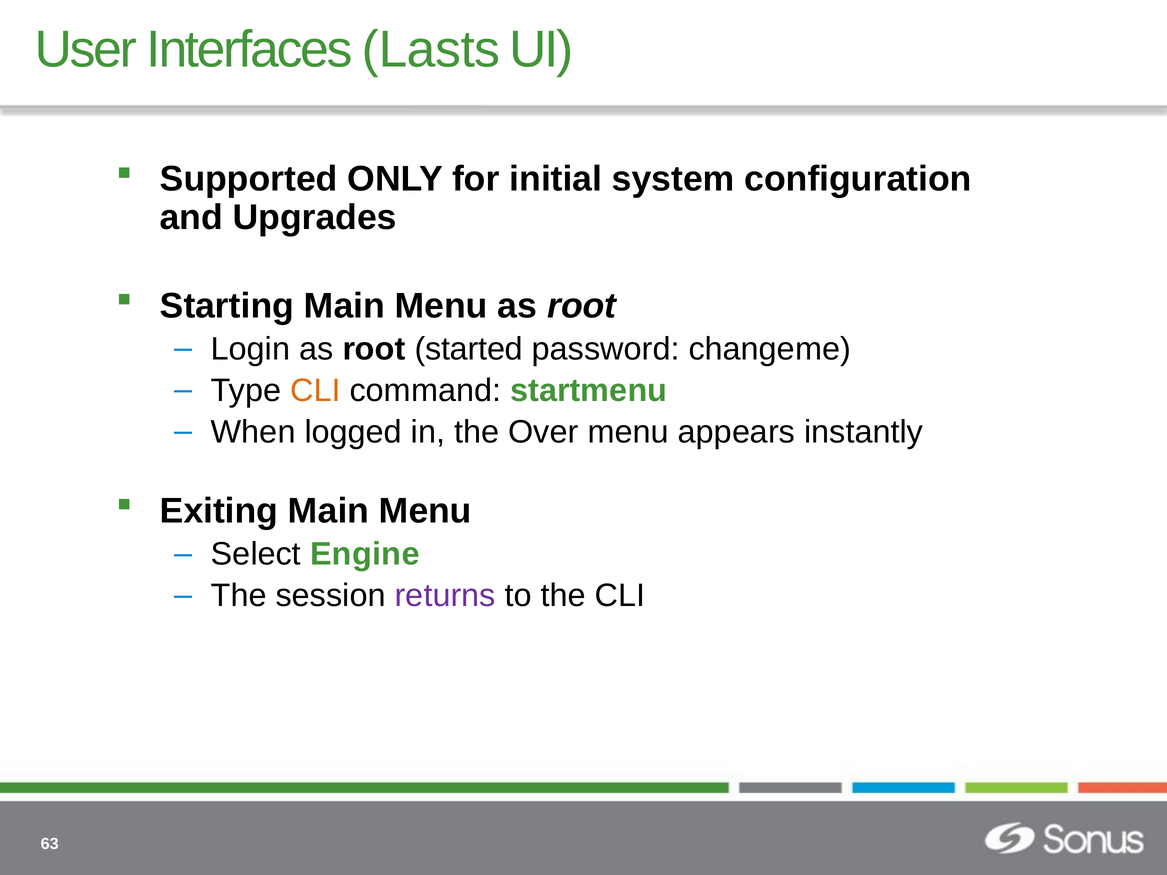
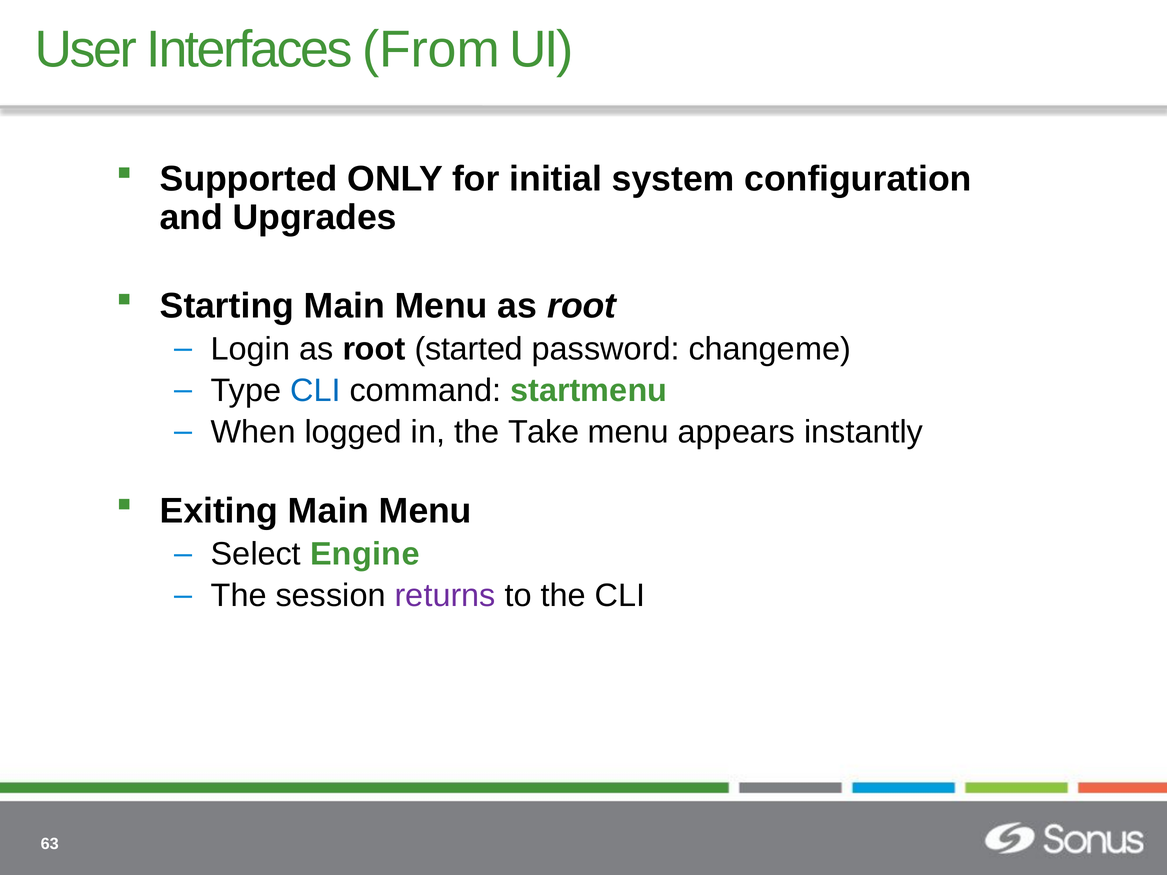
Lasts: Lasts -> From (431, 50)
CLI colour: orange -> blue (315, 391)
Over: Over -> Take (544, 432)
